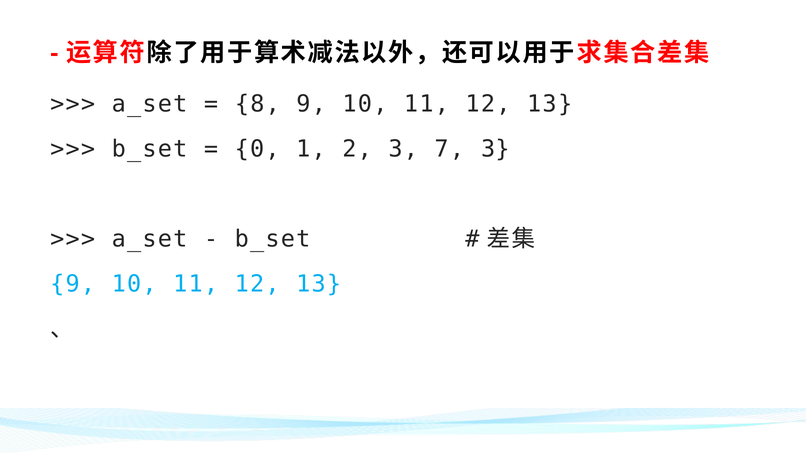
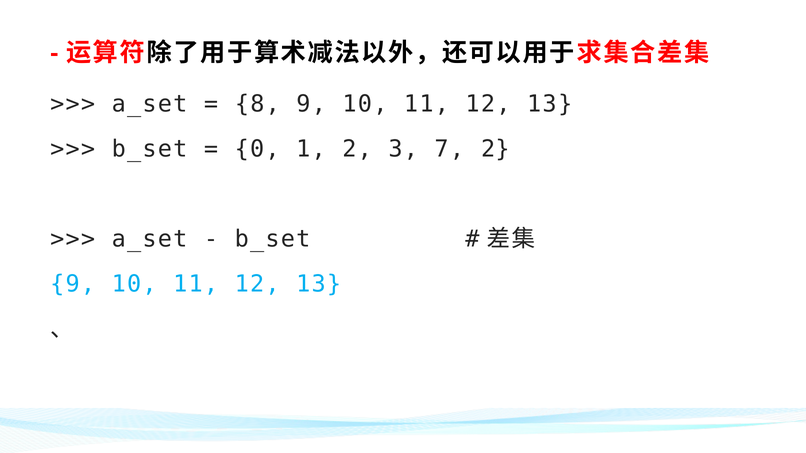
7 3: 3 -> 2 (495, 149)
